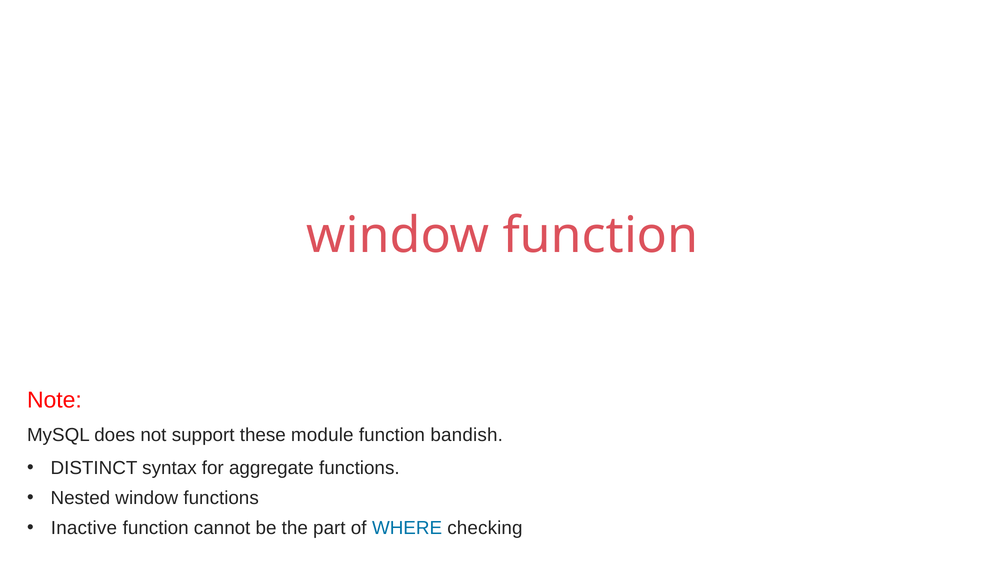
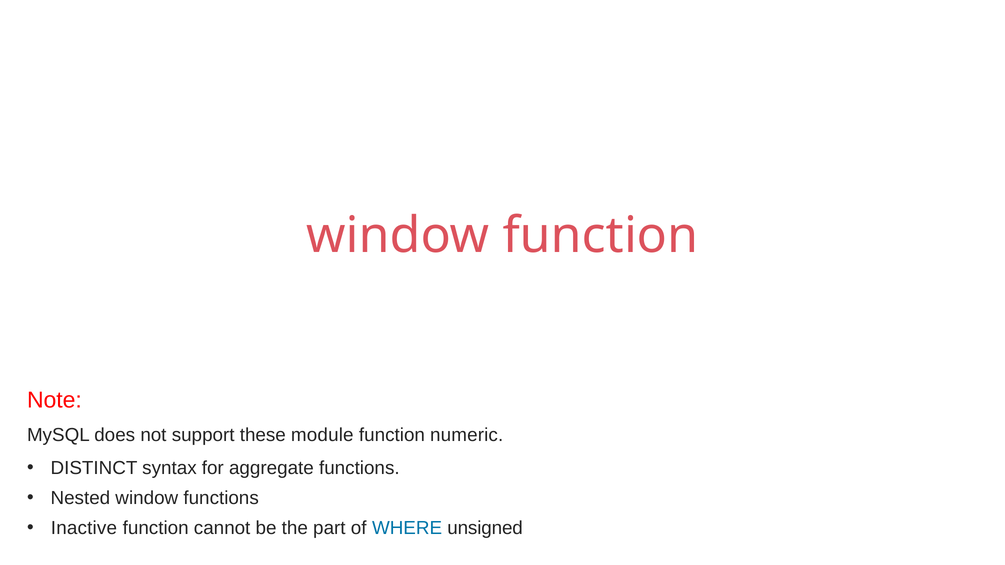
bandish: bandish -> numeric (467, 435)
checking: checking -> unsigned (485, 528)
